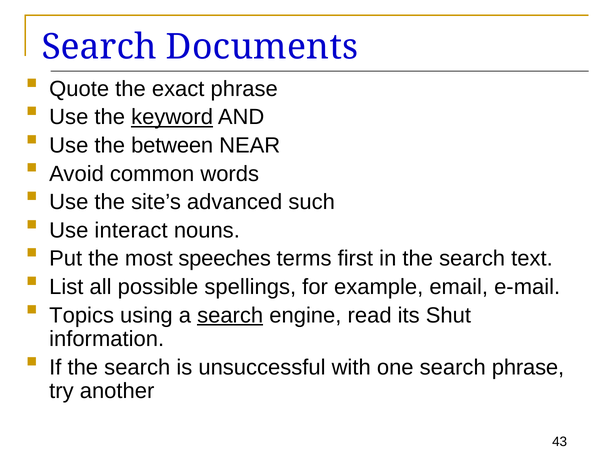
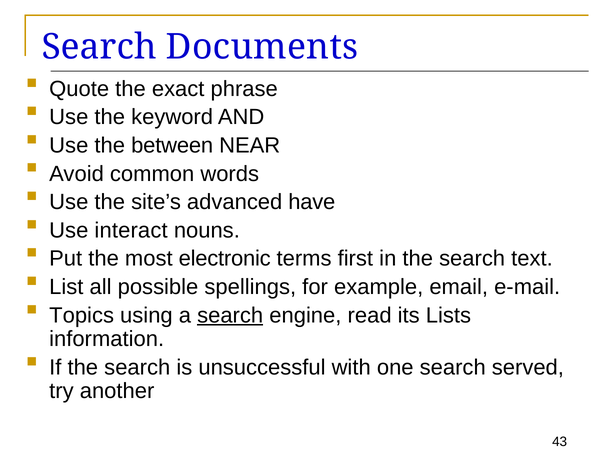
keyword underline: present -> none (172, 117)
such: such -> have (312, 202)
speeches: speeches -> electronic (225, 259)
Shut: Shut -> Lists (448, 315)
search phrase: phrase -> served (528, 367)
